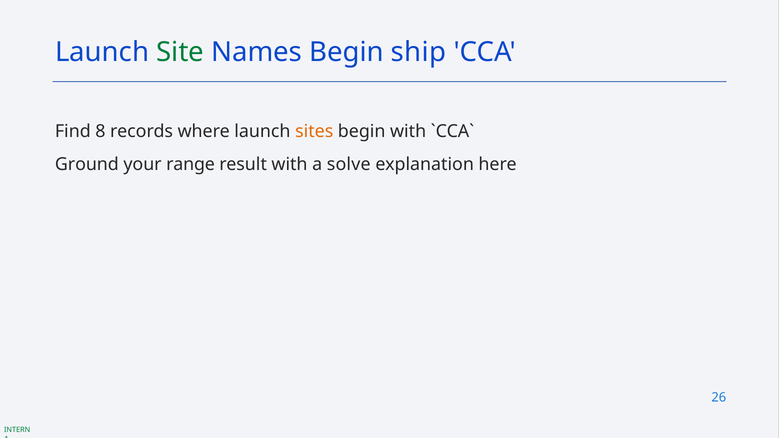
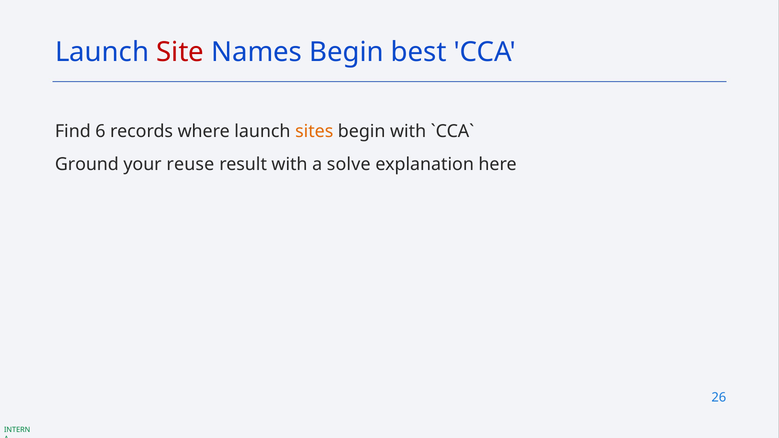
Site colour: green -> red (180, 52)
ship: ship -> best (419, 52)
8: 8 -> 6 (100, 131)
range: range -> reuse (190, 164)
